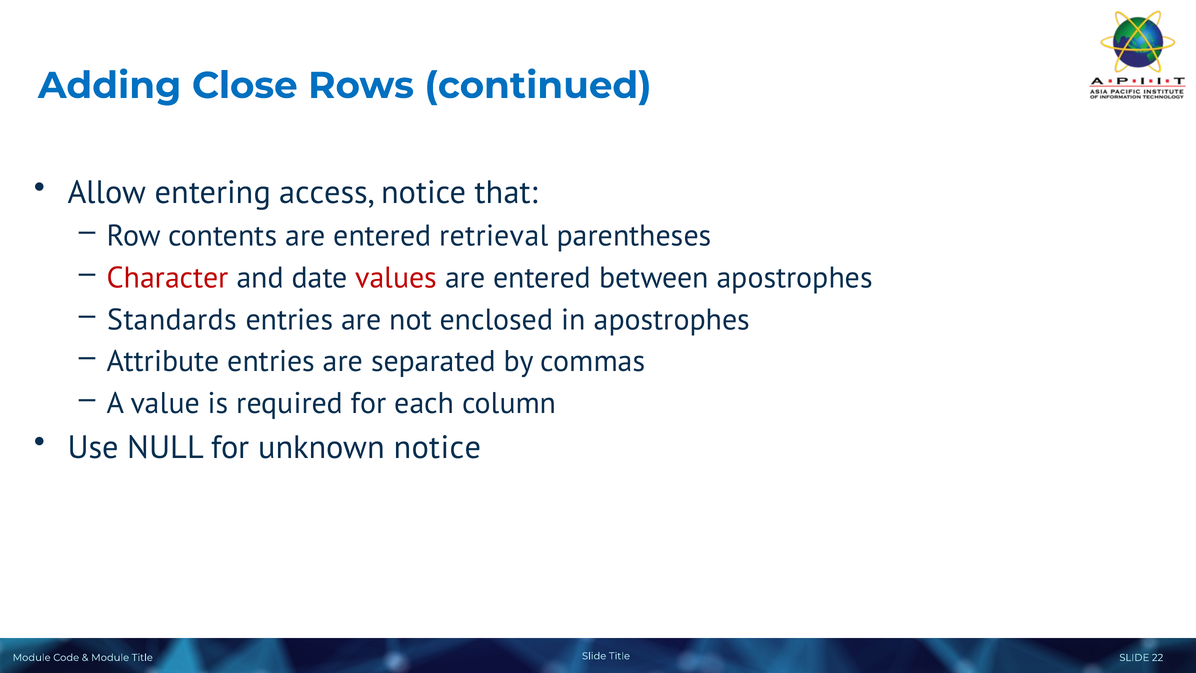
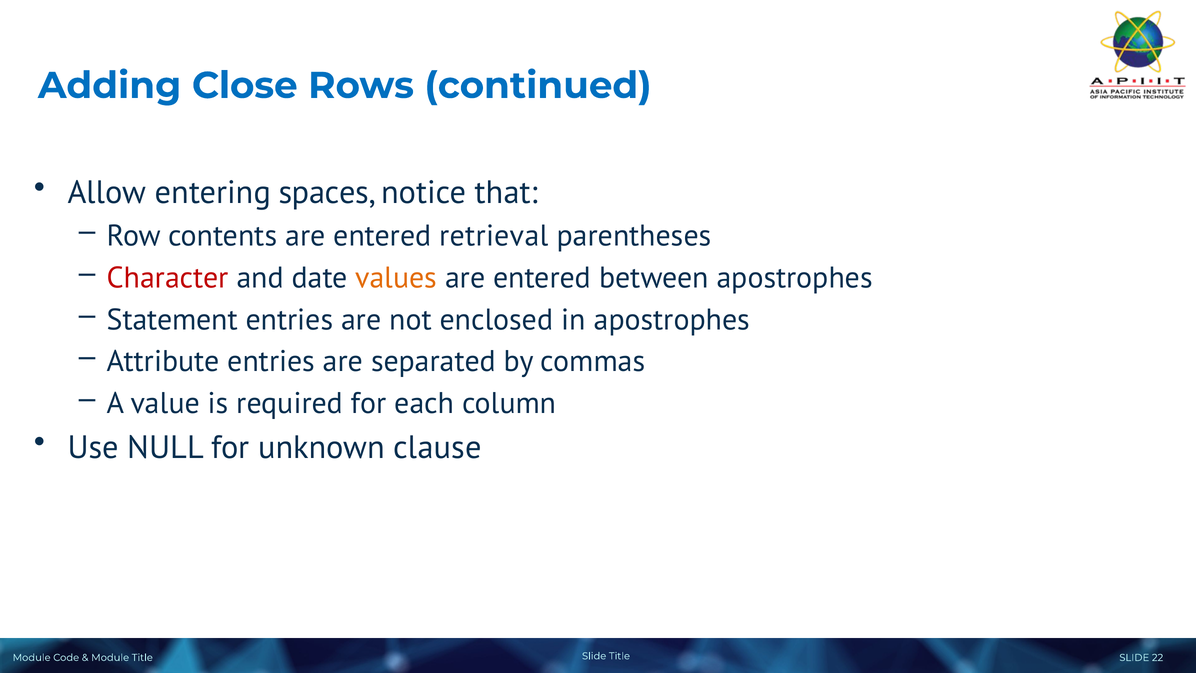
access: access -> spaces (327, 193)
values colour: red -> orange (396, 278)
Standards: Standards -> Statement (172, 320)
unknown notice: notice -> clause (437, 447)
